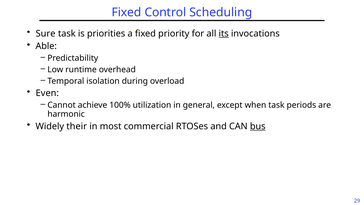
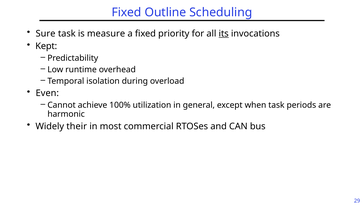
Control: Control -> Outline (165, 12)
priorities: priorities -> measure (106, 33)
Able: Able -> Kept (46, 46)
bus underline: present -> none (258, 126)
